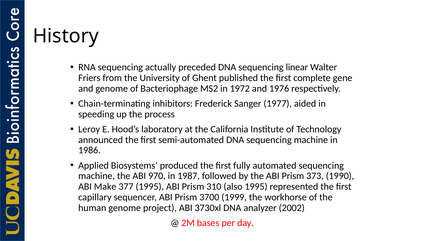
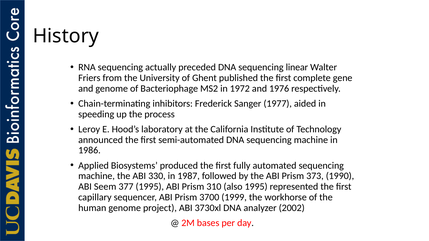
970: 970 -> 330 (157, 176)
Make: Make -> Seem (105, 187)
